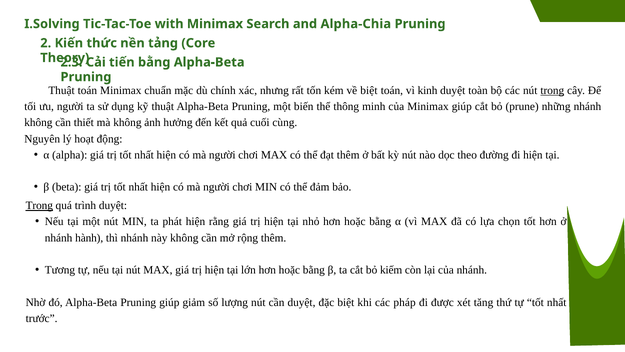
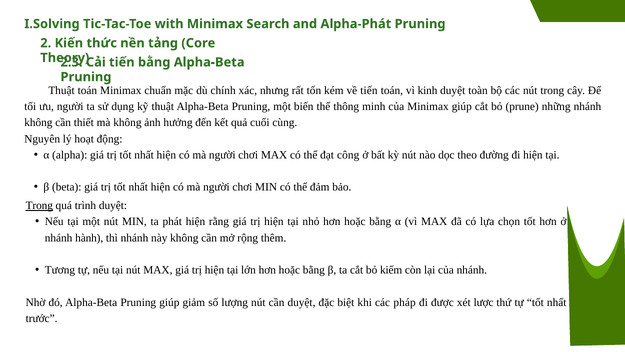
Alpha-Chia: Alpha-Chia -> Alpha-Phát (356, 24)
về biệt: biệt -> tiến (369, 90)
trong underline: present -> none (552, 90)
đạt thêm: thêm -> công (348, 155)
tăng: tăng -> lược (484, 302)
